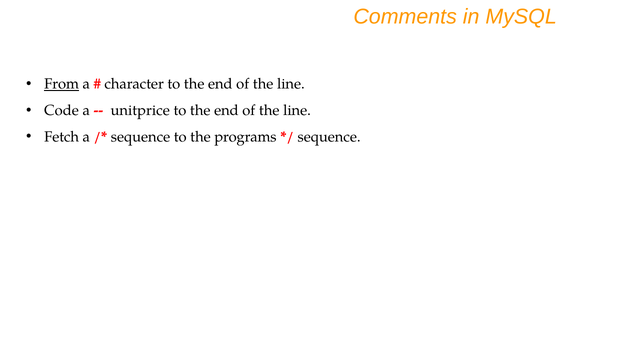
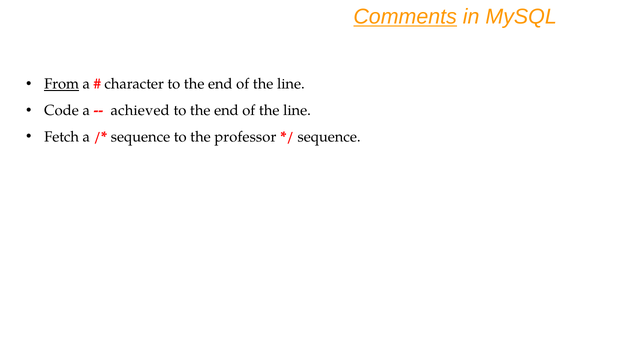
Comments underline: none -> present (405, 17)
unitprice: unitprice -> achieved (140, 110)
programs: programs -> professor (245, 137)
